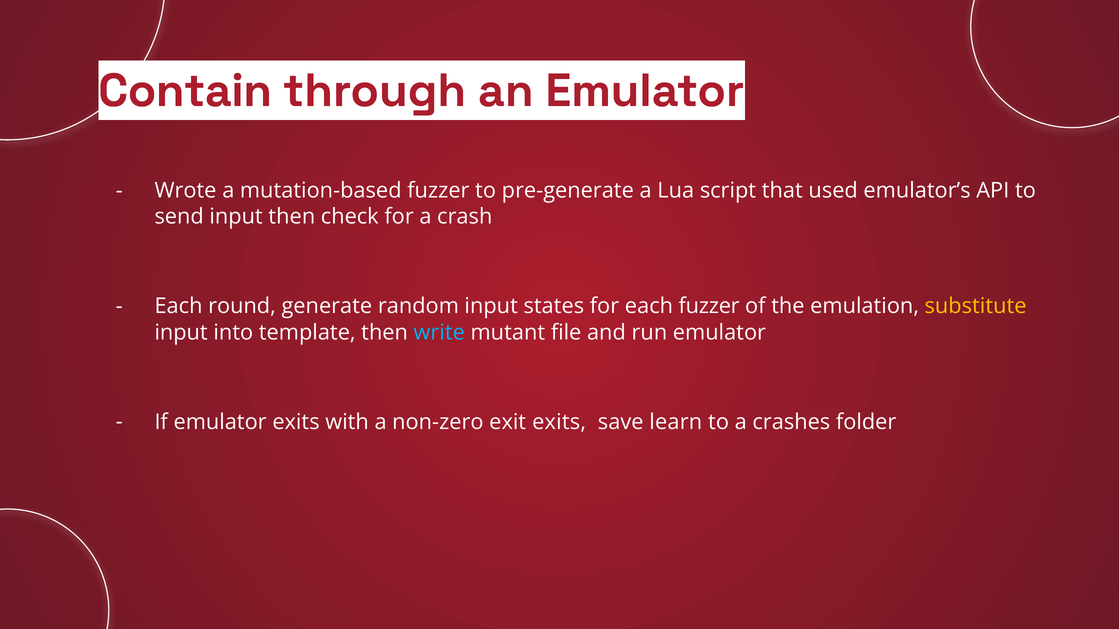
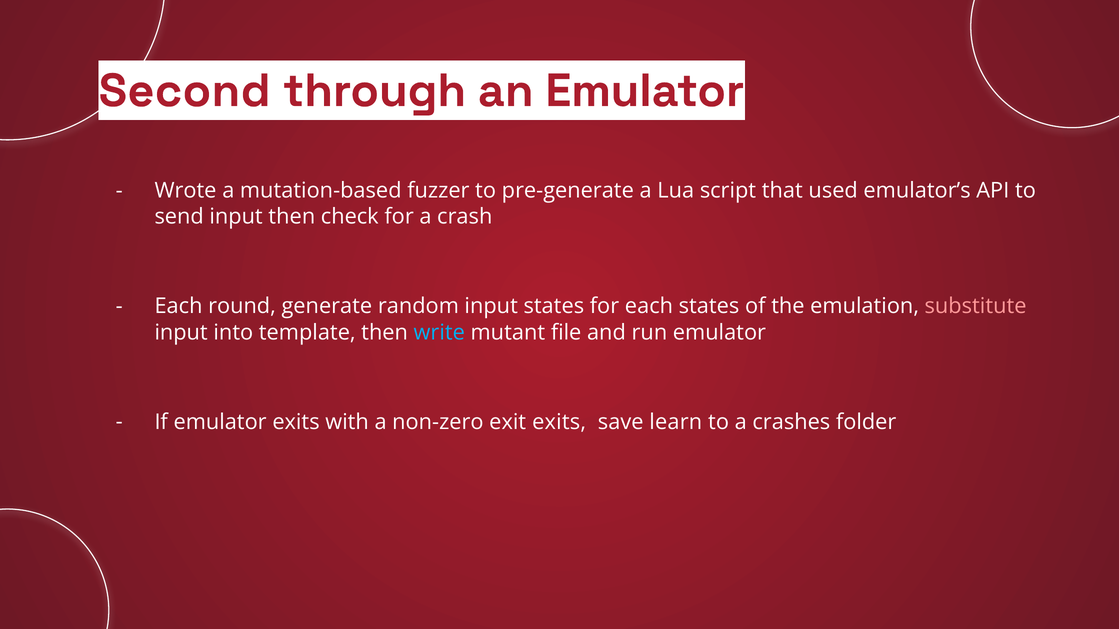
Contain: Contain -> Second (185, 91)
each fuzzer: fuzzer -> states (709, 306)
substitute colour: yellow -> pink (976, 306)
